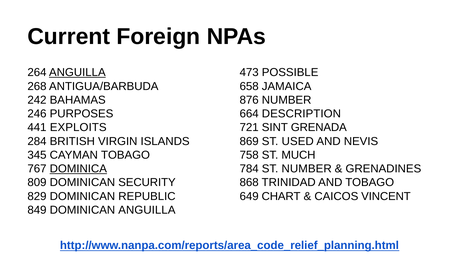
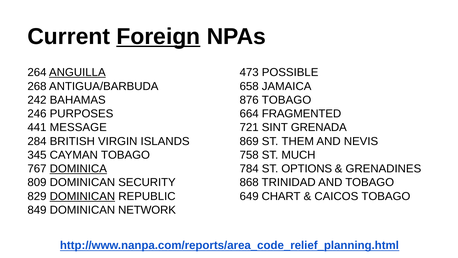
Foreign underline: none -> present (158, 37)
876 NUMBER: NUMBER -> TOBAGO (287, 100)
DESCRIPTION: DESCRIPTION -> FRAGMENTED (301, 114)
EXPLOITS: EXPLOITS -> MESSAGE (78, 127)
USED: USED -> THEM (298, 141)
ST NUMBER: NUMBER -> OPTIONS (307, 169)
DOMINICAN underline: none -> present (82, 196)
CAICOS VINCENT: VINCENT -> TOBAGO (386, 196)
DOMINICAN ANGUILLA: ANGUILLA -> NETWORK (147, 210)
